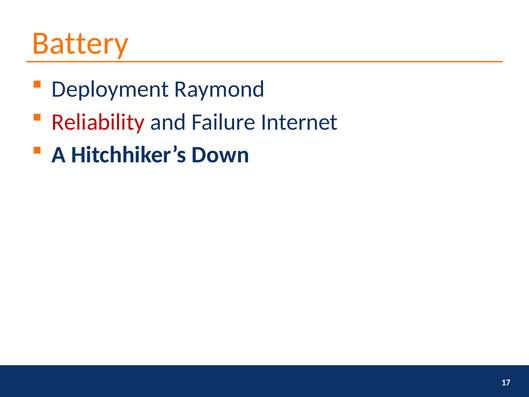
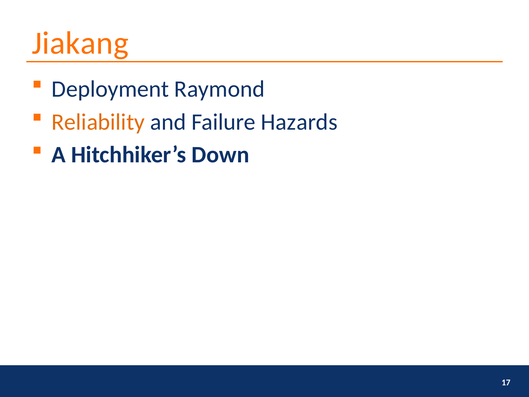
Battery: Battery -> Jiakang (80, 43)
Reliability colour: red -> orange (98, 122)
Internet: Internet -> Hazards (299, 122)
